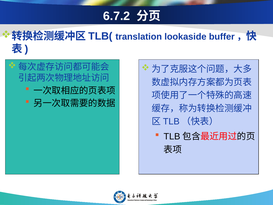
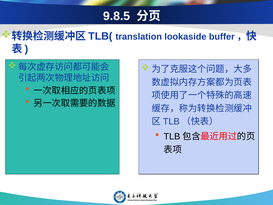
6.7.2: 6.7.2 -> 9.8.5 (117, 16)
